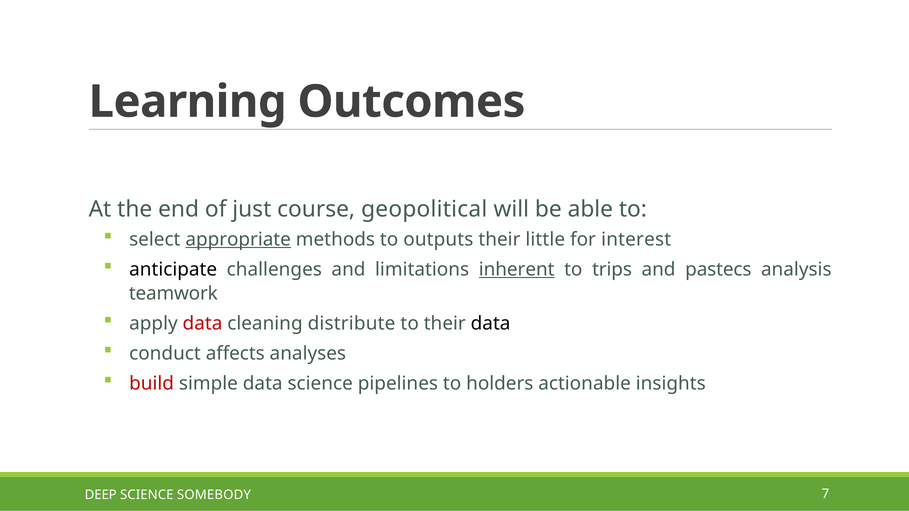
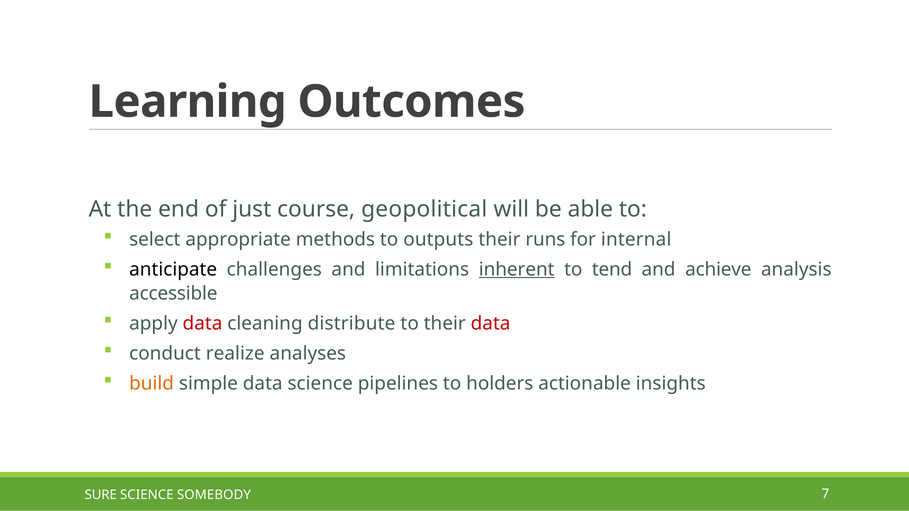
appropriate underline: present -> none (238, 239)
little: little -> runs (545, 239)
interest: interest -> internal (636, 239)
trips: trips -> tend (612, 269)
pastecs: pastecs -> achieve (718, 269)
teamwork: teamwork -> accessible (173, 294)
data colour: black -> red (491, 324)
affects: affects -> realize (235, 354)
build colour: red -> orange (152, 384)
DEEP: DEEP -> SURE (101, 495)
